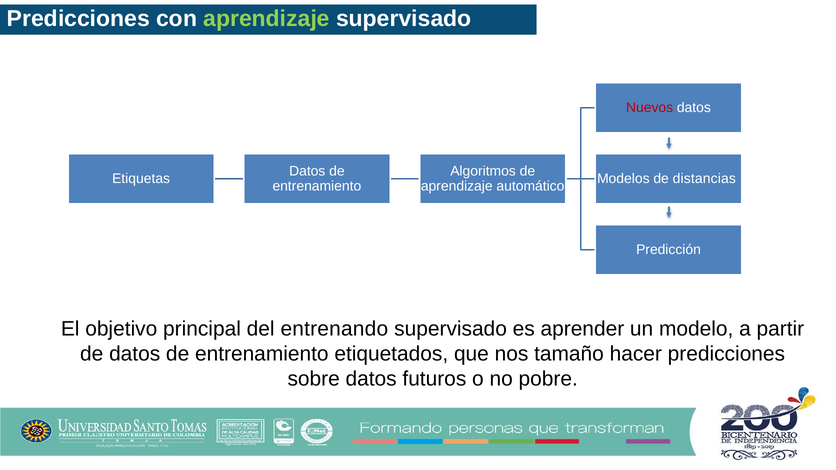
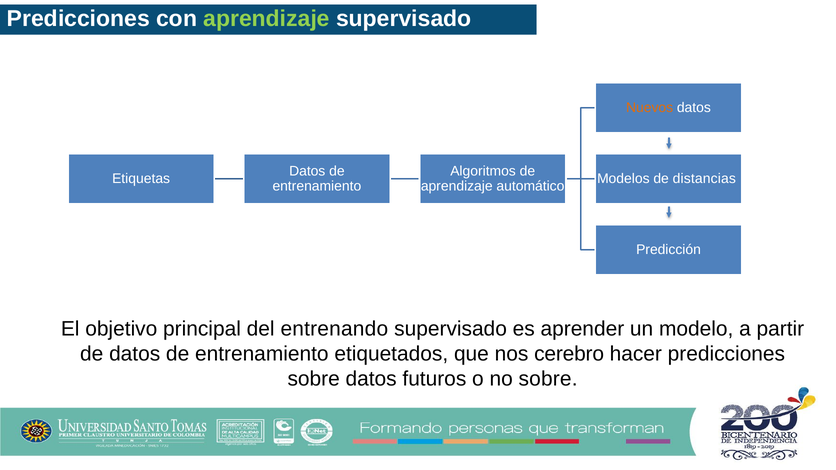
Nuevos colour: red -> orange (650, 108)
tamaño: tamaño -> cerebro (569, 354)
no pobre: pobre -> sobre (548, 379)
